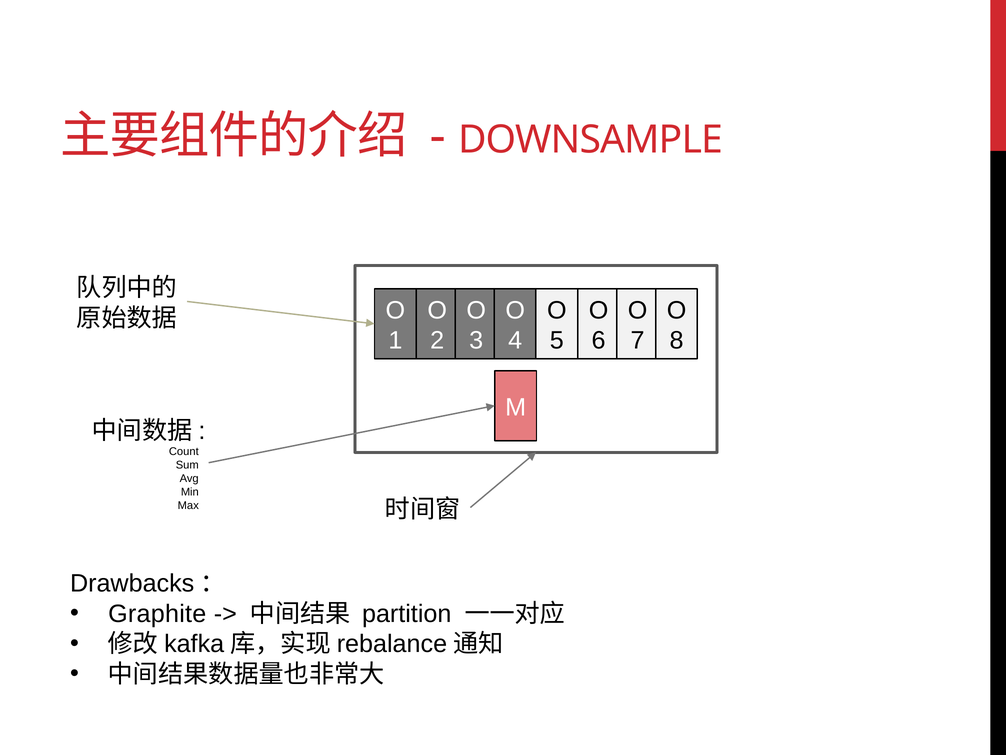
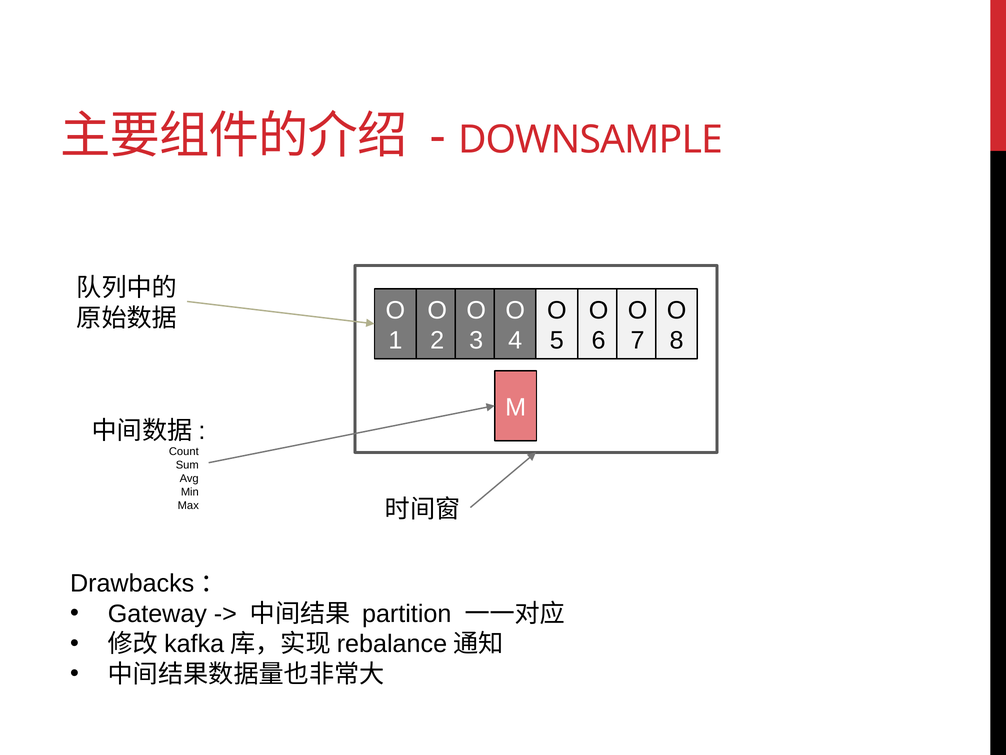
Graphite: Graphite -> Gateway (157, 613)
